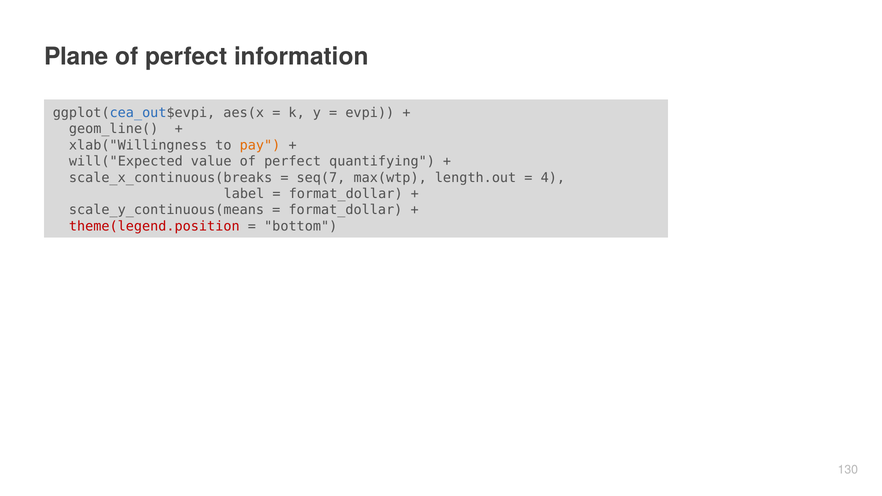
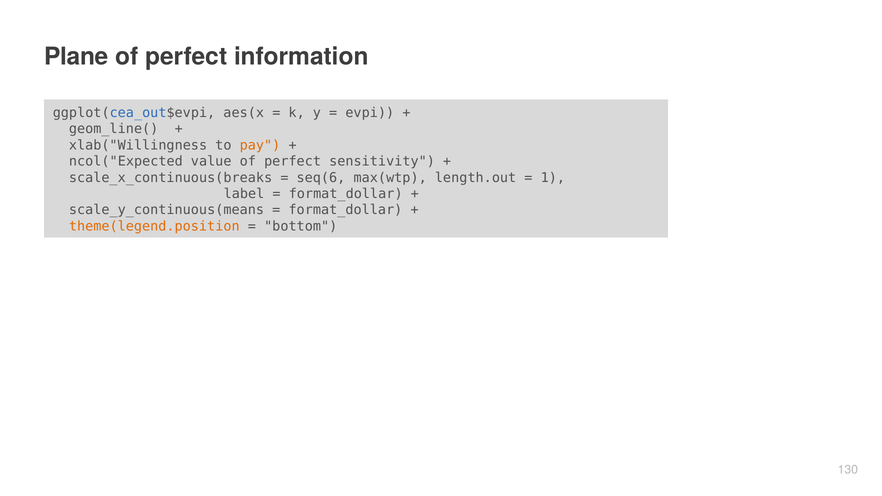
will("Expected: will("Expected -> ncol("Expected (126, 161)
quantifying: quantifying -> sensitivity (382, 161)
seq(7: seq(7 -> seq(6 (321, 178)
4: 4 -> 1 (553, 178)
theme(legend.position colour: red -> orange (154, 226)
